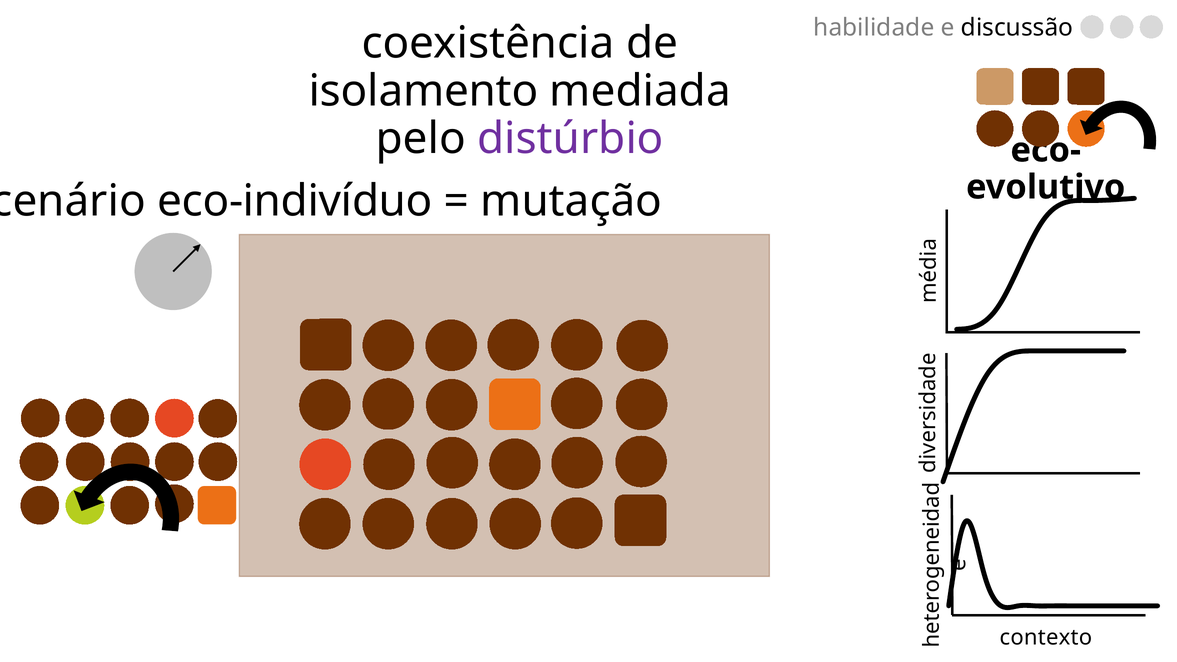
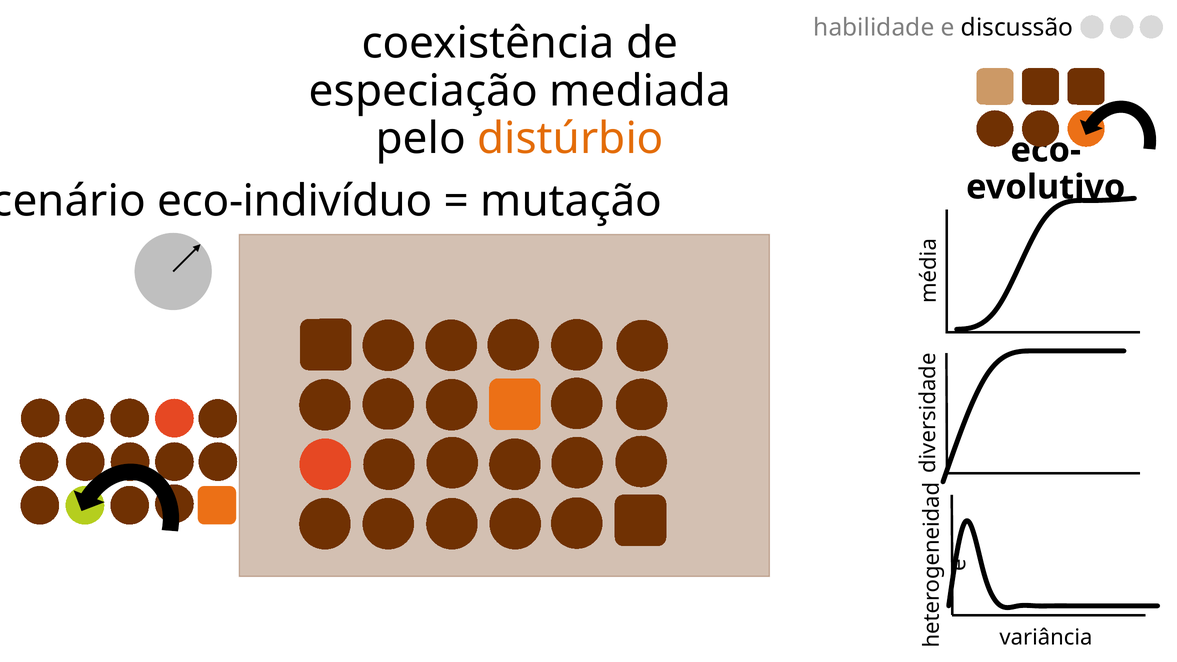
isolamento: isolamento -> especiação (423, 91)
distúrbio colour: purple -> orange (570, 139)
contexto: contexto -> variância (1046, 637)
